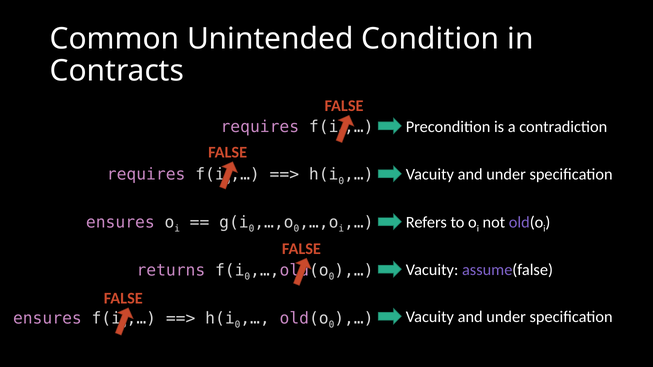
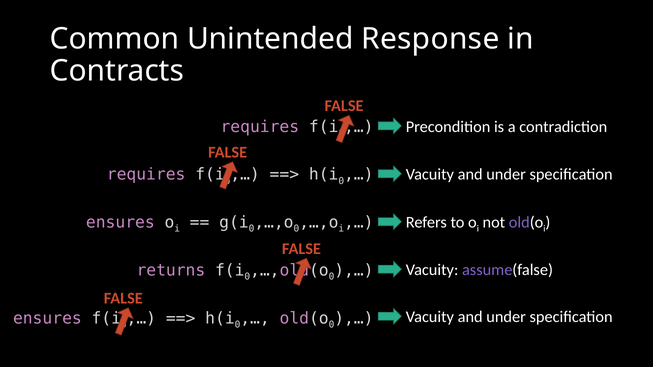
Condition: Condition -> Response (430, 39)
